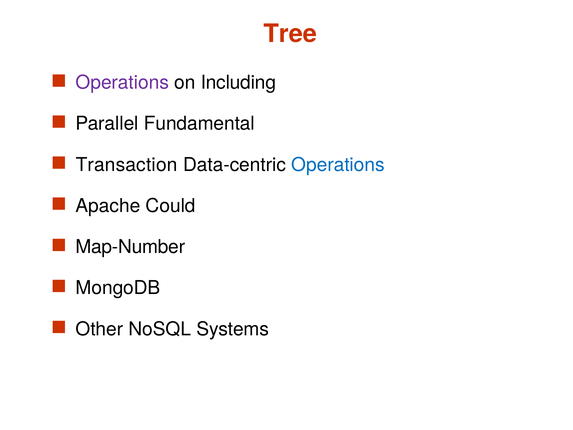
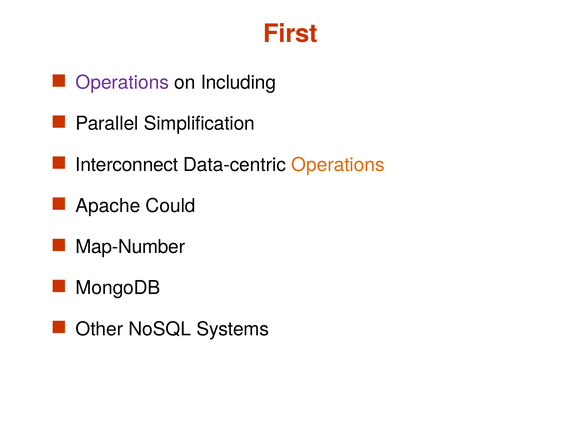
Tree: Tree -> First (290, 34)
Fundamental: Fundamental -> Simplification (199, 124)
Transaction: Transaction -> Interconnect (127, 165)
Operations colour: blue -> orange (338, 165)
